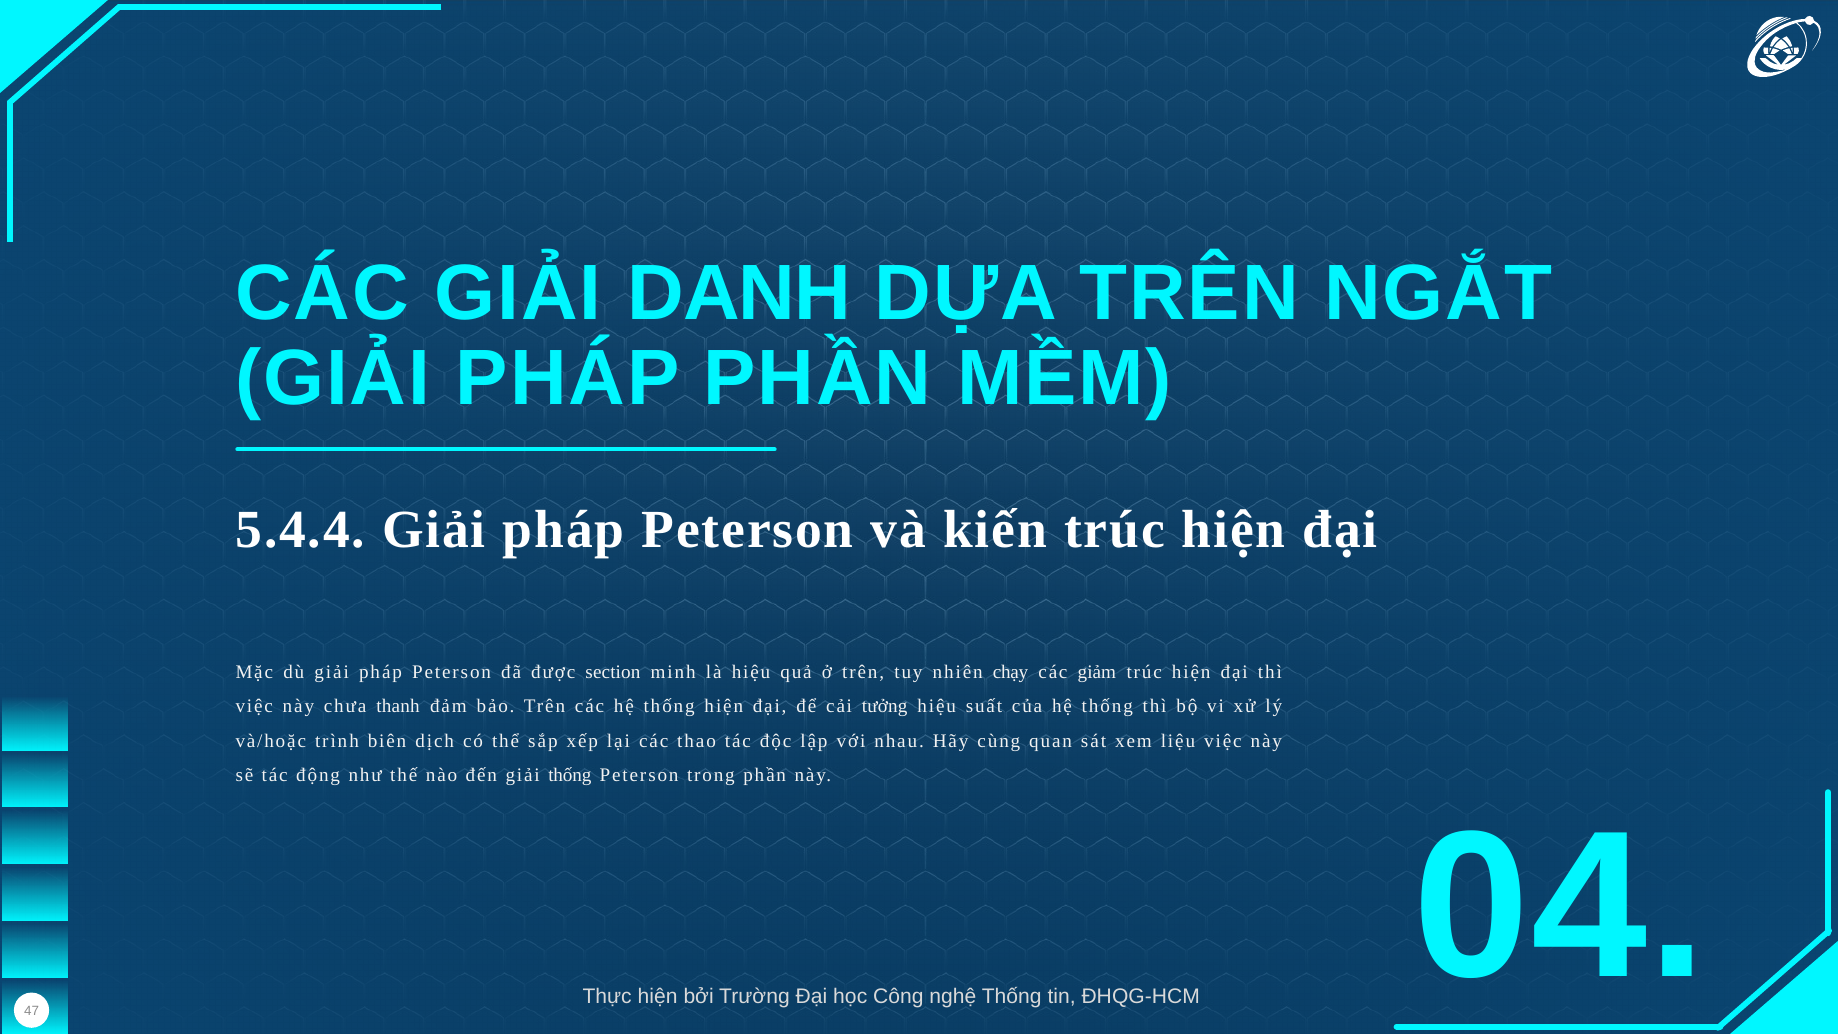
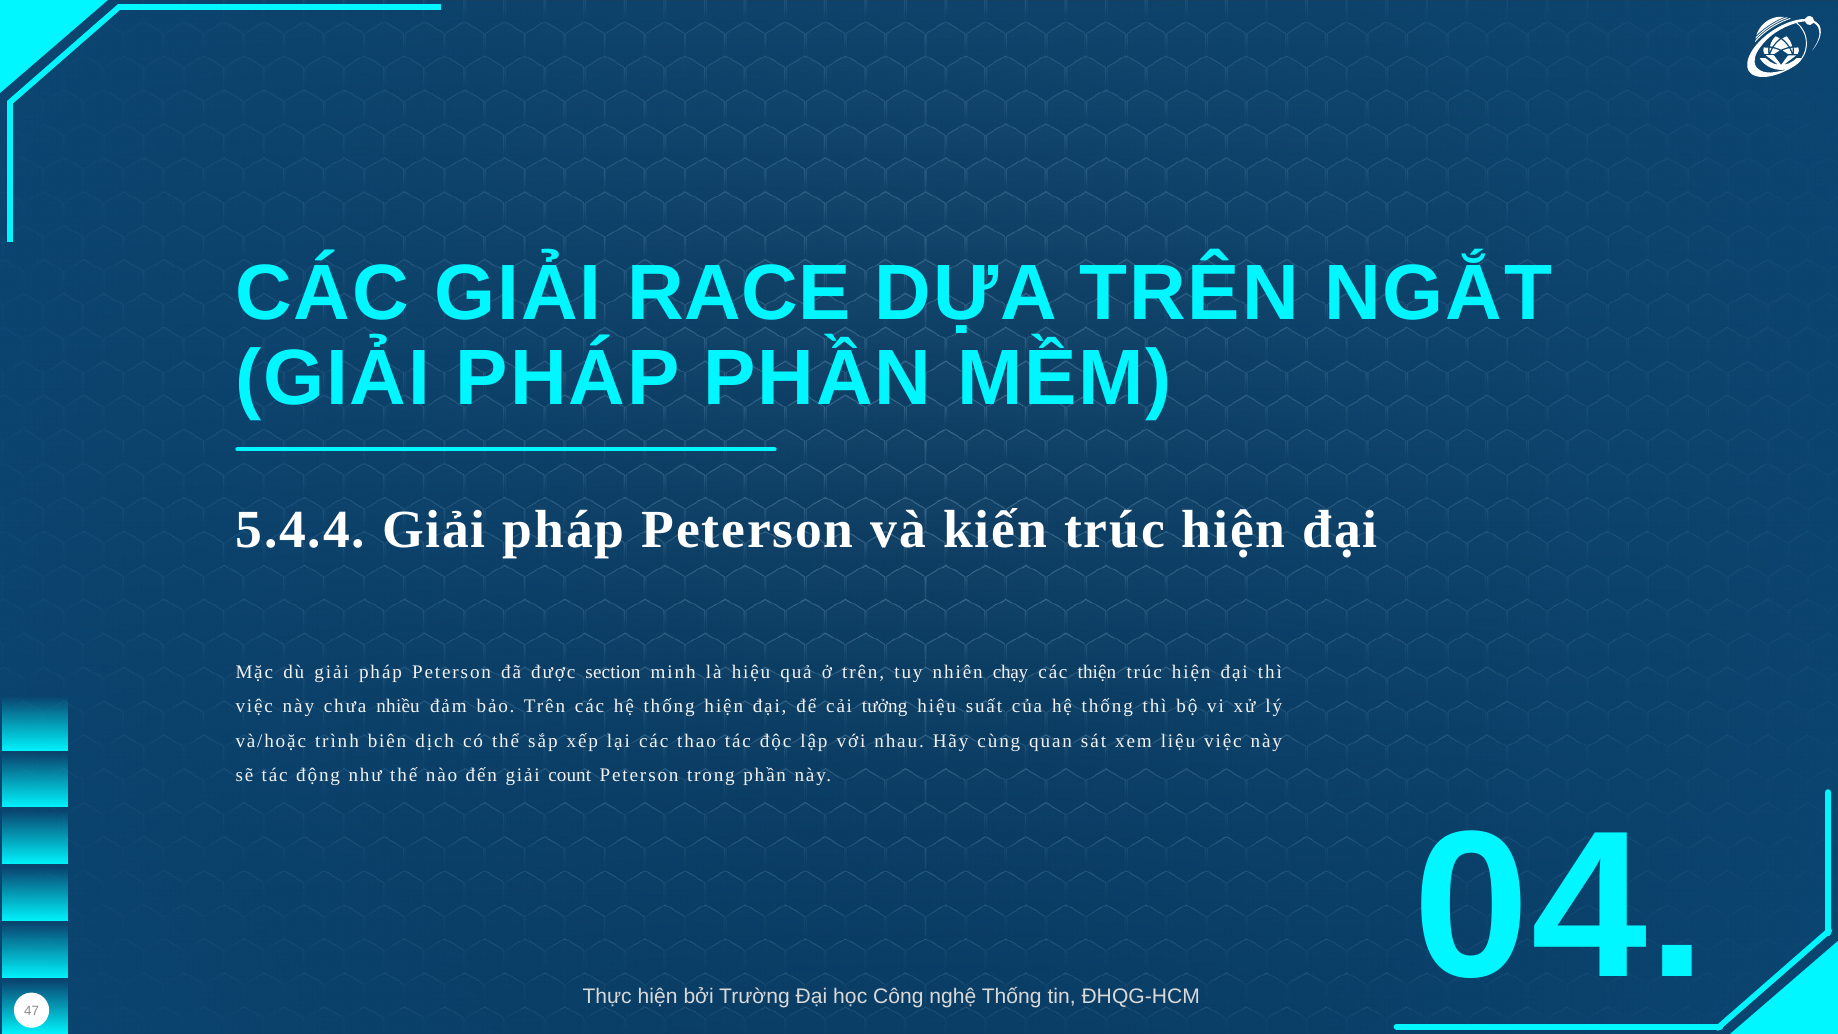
DANH: DANH -> RACE (739, 294)
giảm: giảm -> thiện (1097, 672)
thanh: thanh -> nhiều (398, 707)
giải thống: thống -> count (570, 775)
